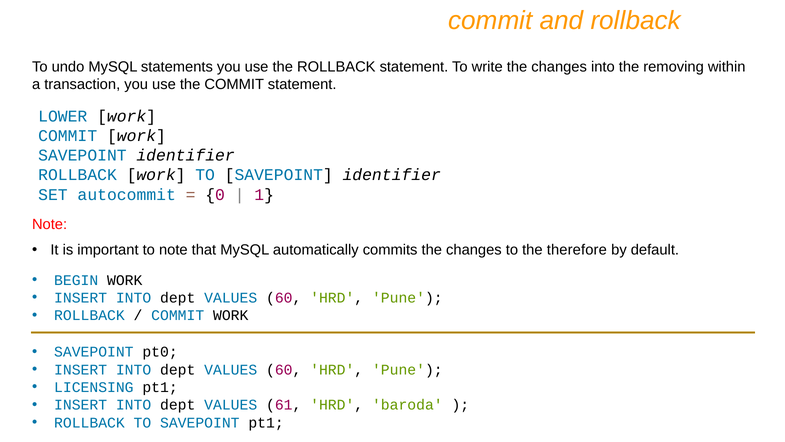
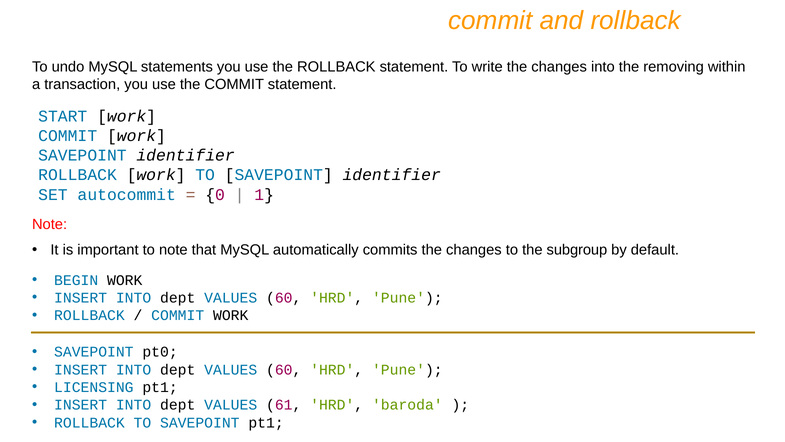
LOWER: LOWER -> START (63, 116)
therefore: therefore -> subgroup (577, 250)
